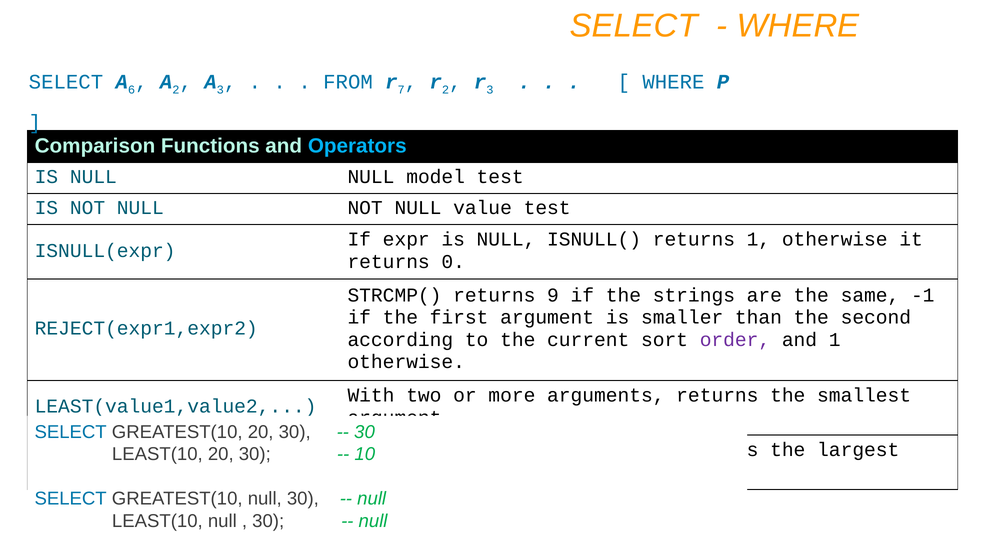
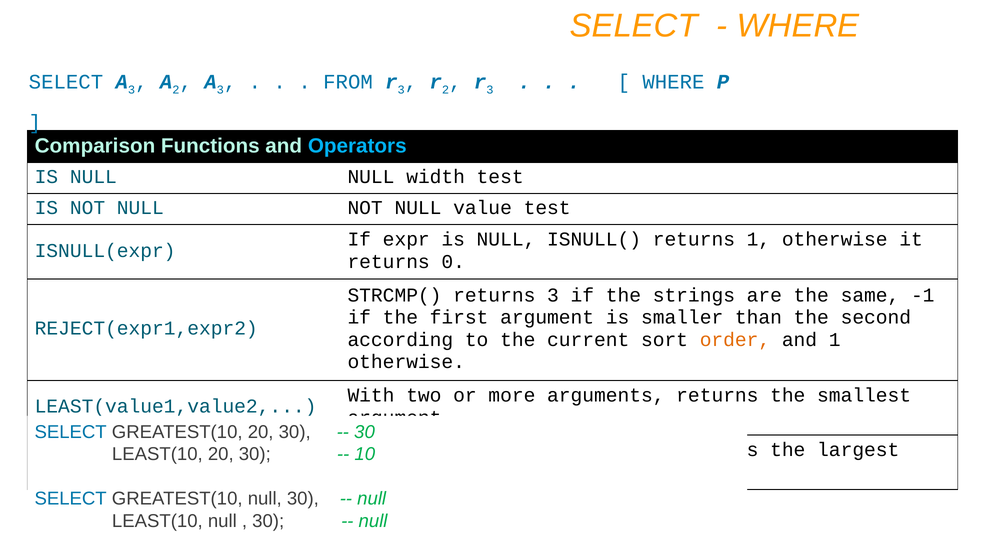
6: 6 -> 3 (132, 90)
7: 7 -> 3 (401, 90)
model: model -> width (436, 177)
returns 9: 9 -> 3 (553, 296)
order colour: purple -> orange (735, 340)
